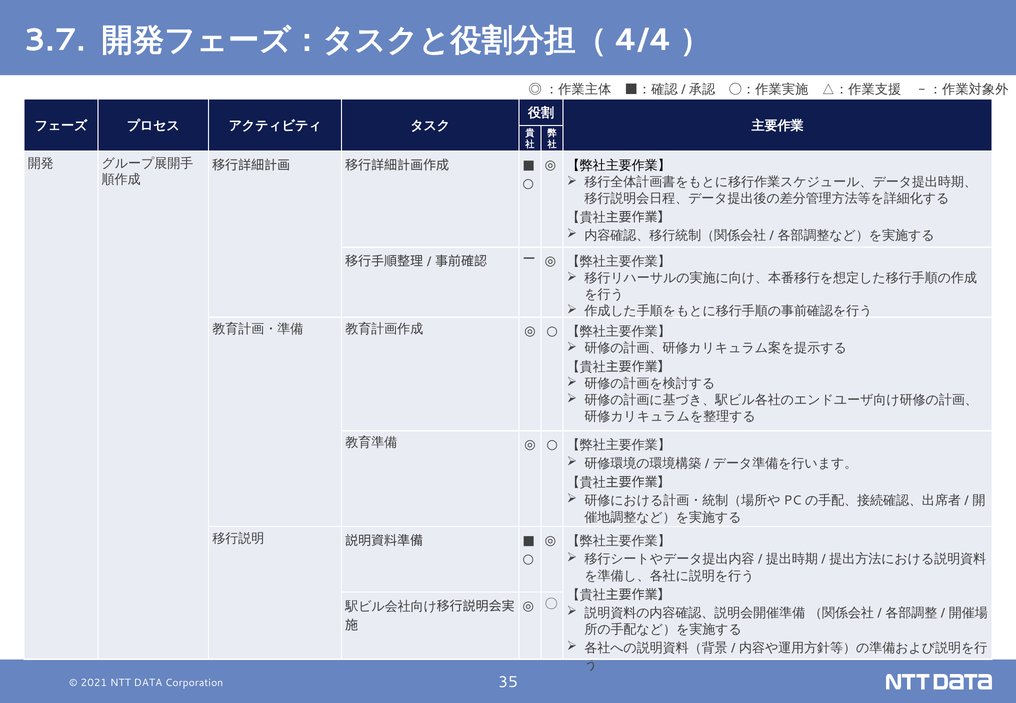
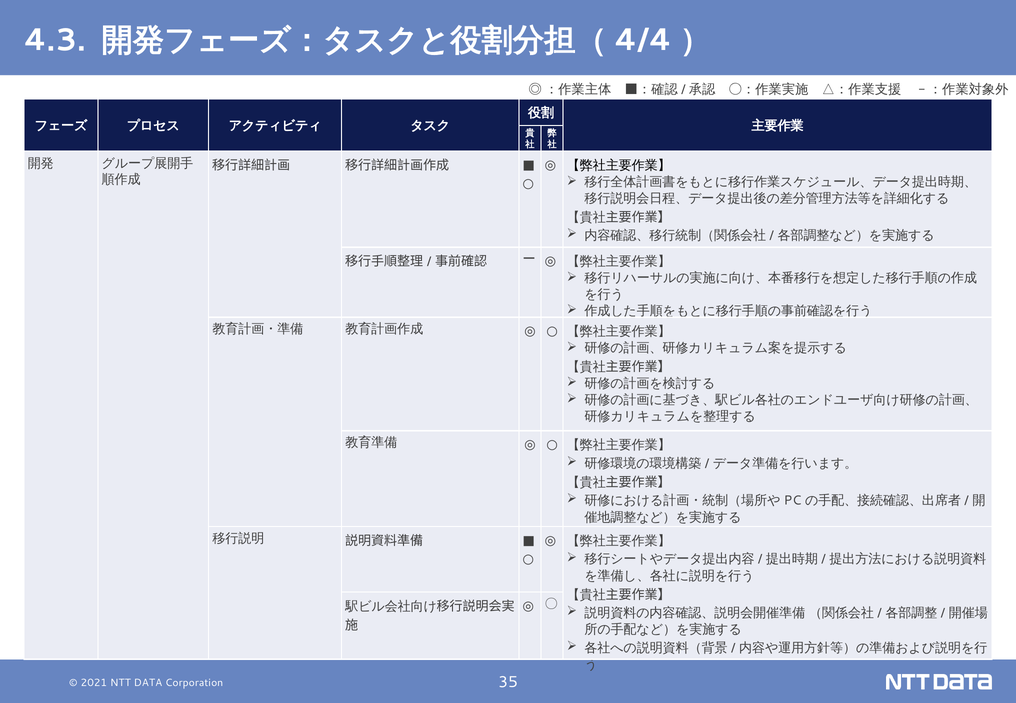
3.7: 3.7 -> 4.3 (55, 40)
